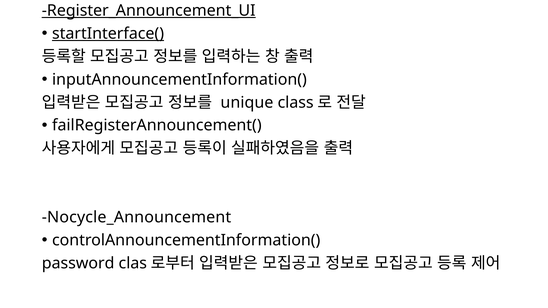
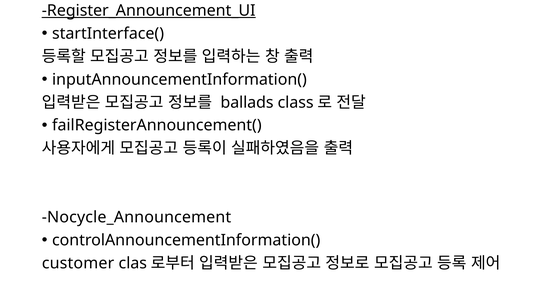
startInterface( underline: present -> none (108, 34)
unique: unique -> ballads (247, 103)
password: password -> customer (78, 263)
